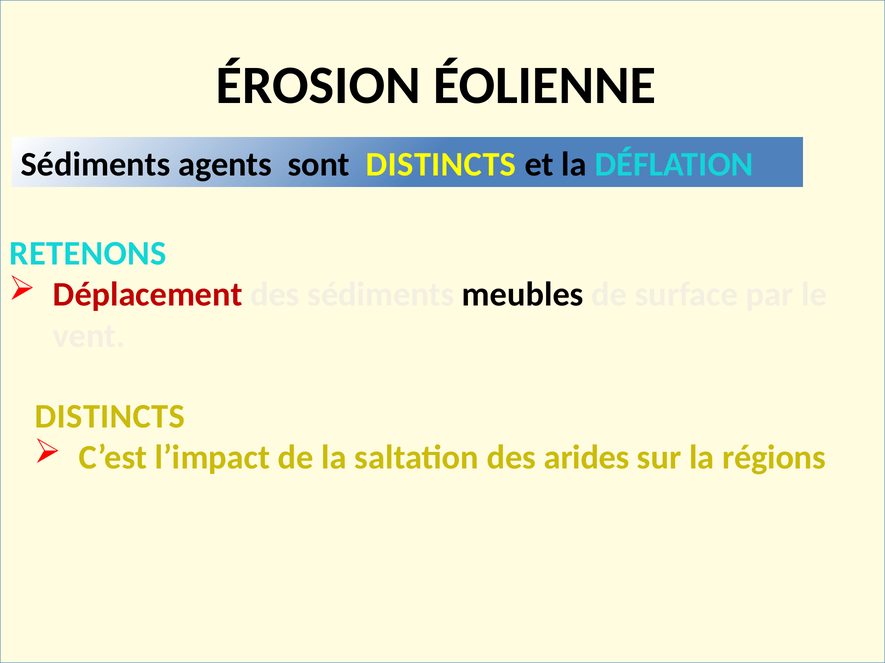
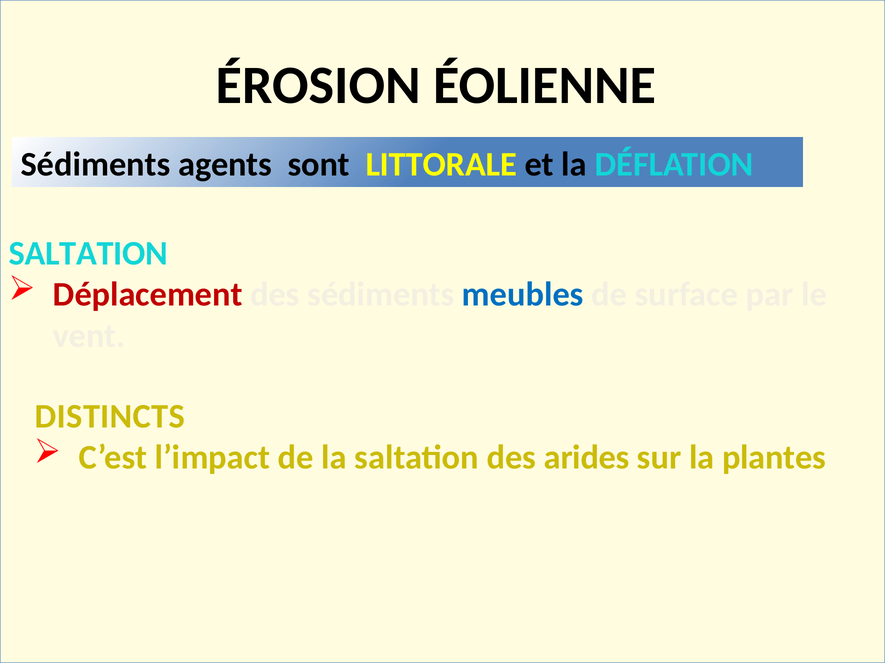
sont DISTINCTS: DISTINCTS -> LITTORALE (441, 165)
RETENONS: RETENONS -> SALTATION (88, 253)
meubles colour: black -> blue (523, 295)
régions: régions -> plantes (774, 458)
